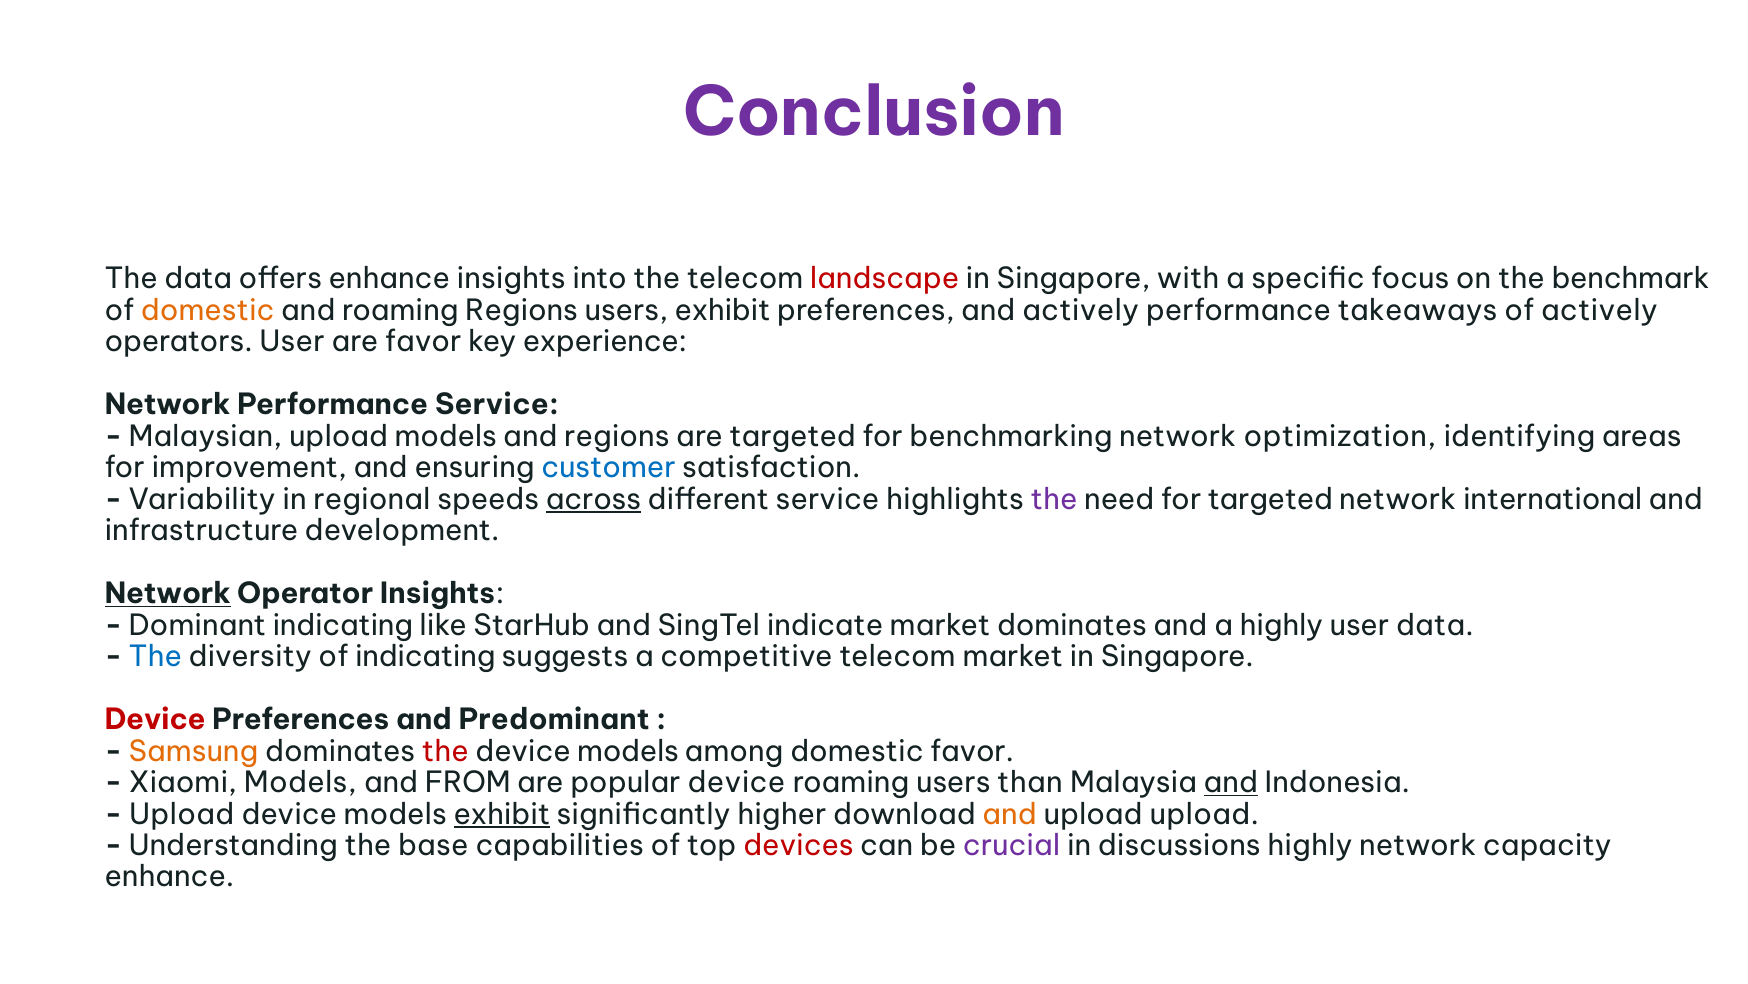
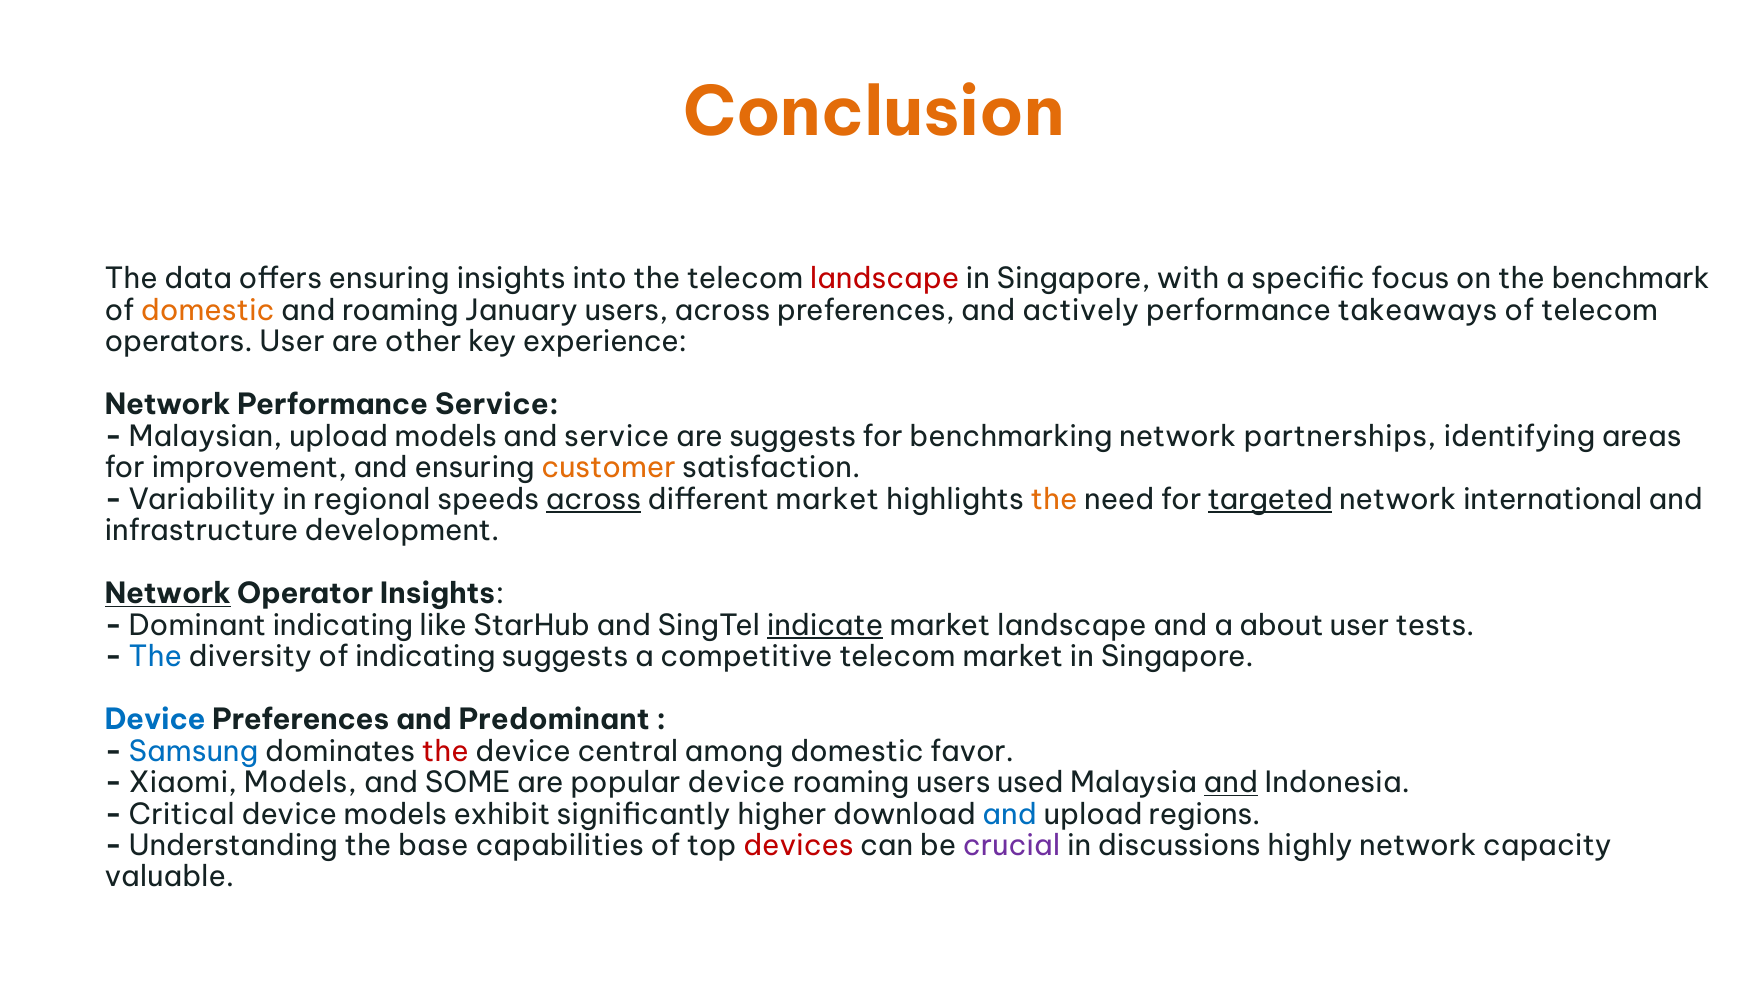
Conclusion colour: purple -> orange (874, 113)
offers enhance: enhance -> ensuring (389, 279)
roaming Regions: Regions -> January (522, 311)
users exhibit: exhibit -> across (723, 311)
of actively: actively -> telecom (1600, 311)
are favor: favor -> other (423, 342)
and regions: regions -> service (617, 436)
are targeted: targeted -> suggests (793, 436)
optimization: optimization -> partnerships (1340, 436)
customer colour: blue -> orange (608, 468)
different service: service -> market (827, 499)
the colour: purple -> orange (1054, 499)
targeted underline: none -> present (1270, 499)
indicate underline: none -> present (825, 625)
market dominates: dominates -> landscape (1072, 625)
a highly: highly -> about (1281, 625)
user data: data -> tests (1435, 625)
Device colour: red -> blue (155, 719)
Samsung colour: orange -> blue (193, 751)
models: models -> central (628, 751)
FROM: FROM -> SOME (468, 782)
than: than -> used (1030, 782)
Upload: Upload -> Critical (182, 814)
exhibit underline: present -> none (502, 814)
and colour: orange -> blue (1010, 814)
upload upload: upload -> regions (1205, 814)
enhance: enhance -> valuable (169, 877)
